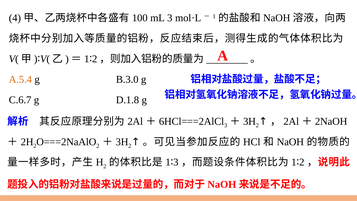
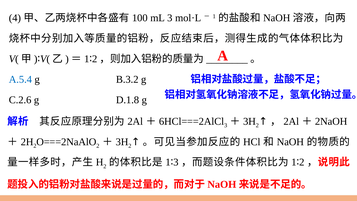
A.5.4 colour: orange -> blue (20, 79)
B.3.0: B.3.0 -> B.3.2 (127, 79)
C.6.7: C.6.7 -> C.2.6 (20, 100)
